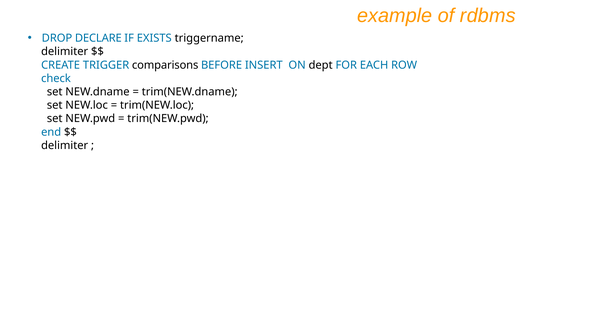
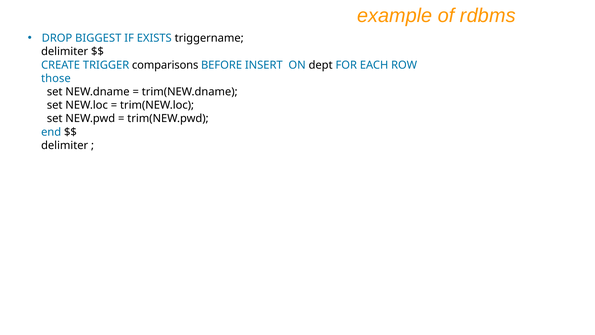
DECLARE: DECLARE -> BIGGEST (98, 38)
check: check -> those (56, 78)
